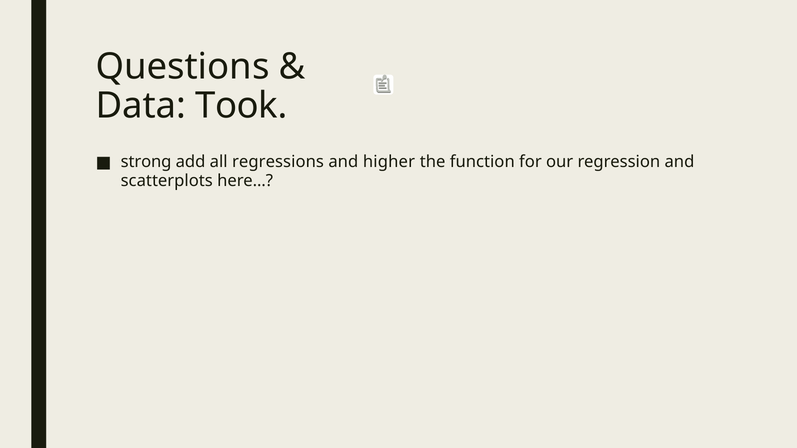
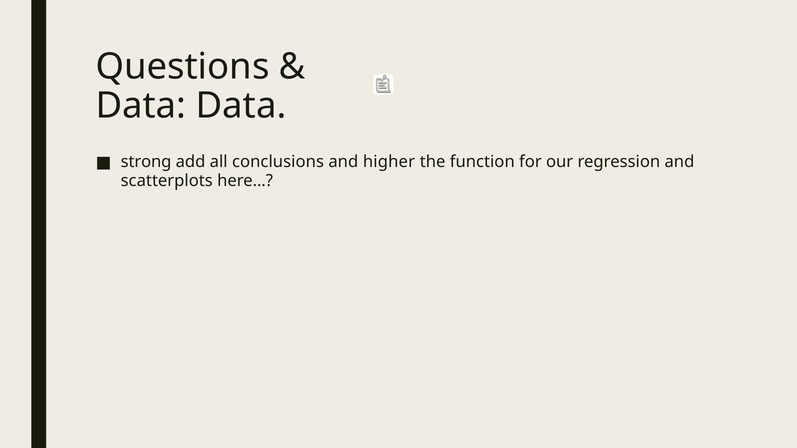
Data Took: Took -> Data (241, 106)
regressions: regressions -> conclusions (278, 162)
